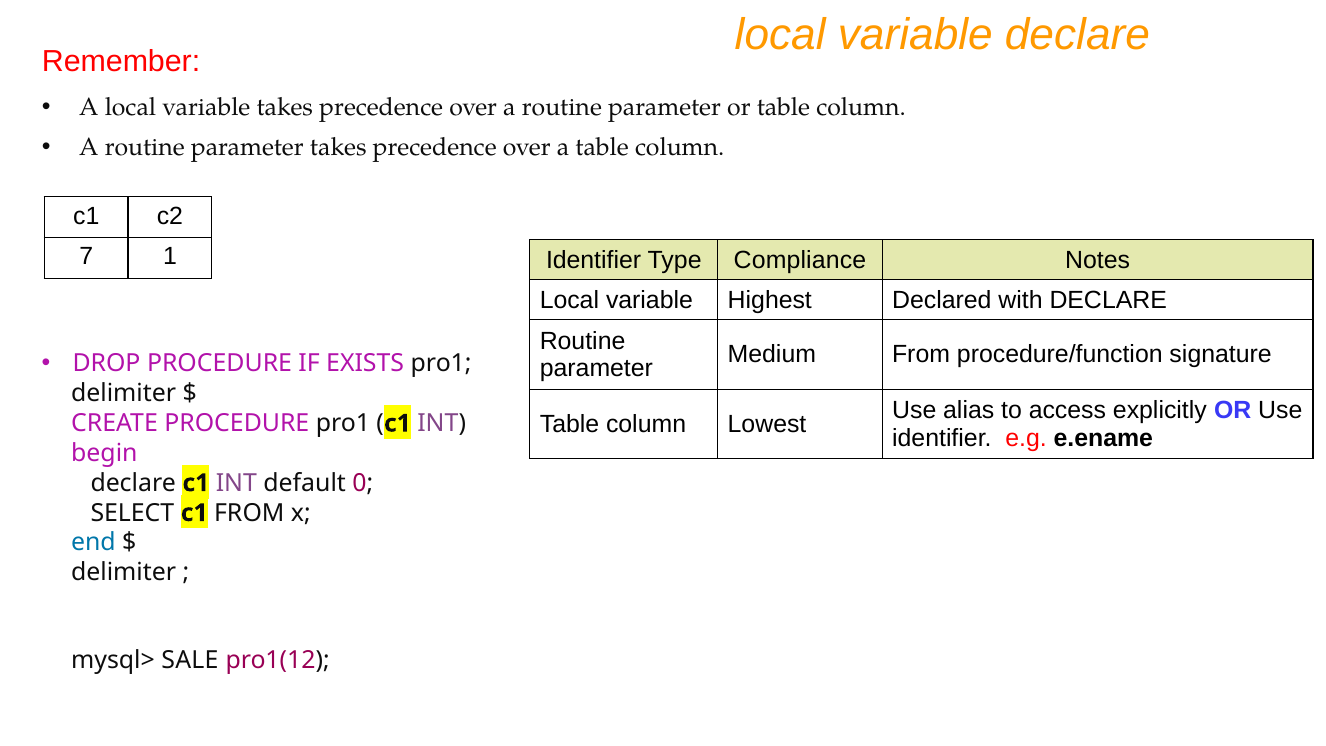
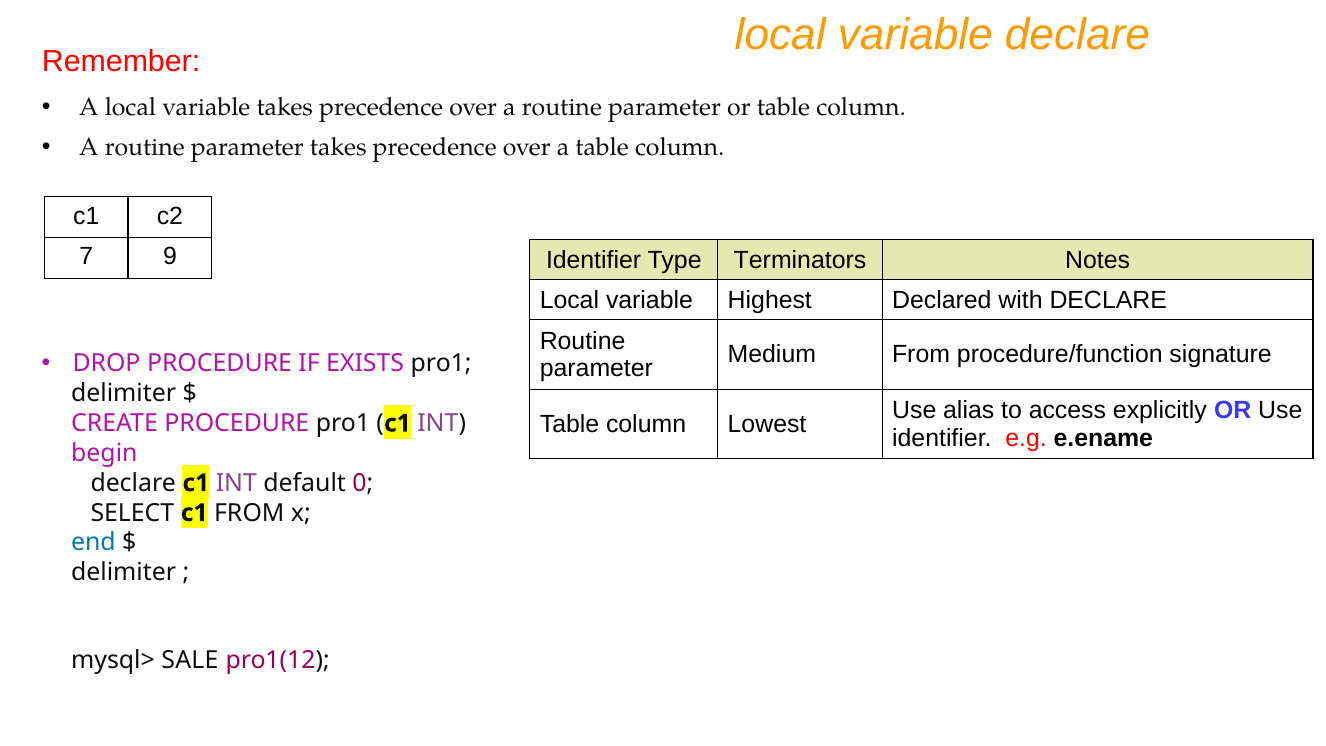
1: 1 -> 9 (170, 256)
Compliance: Compliance -> Terminators (800, 260)
